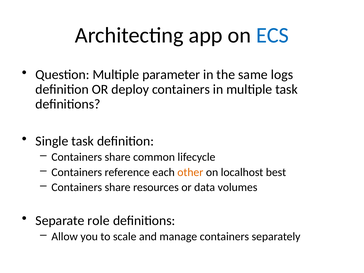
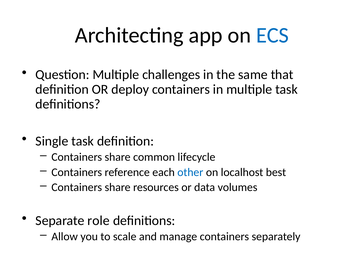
parameter: parameter -> challenges (171, 75)
logs: logs -> that (282, 75)
other colour: orange -> blue (190, 172)
